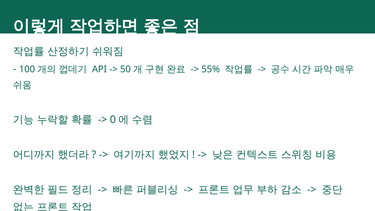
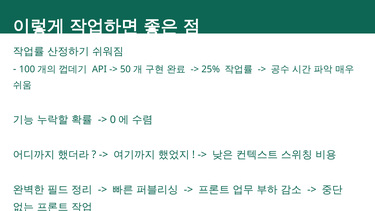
55%: 55% -> 25% (211, 69)
